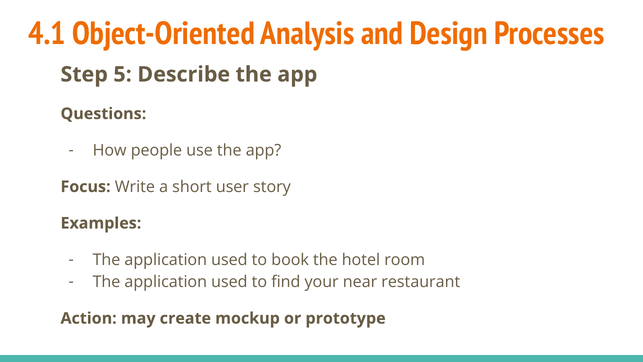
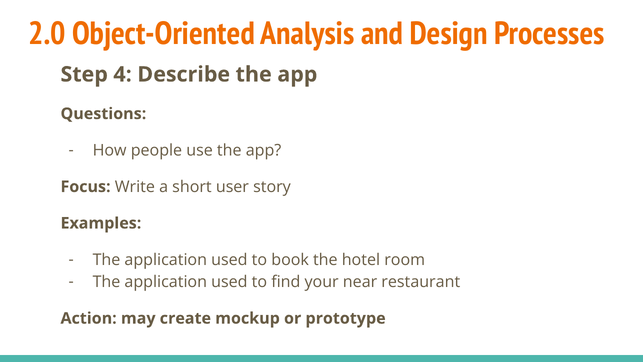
4.1: 4.1 -> 2.0 (47, 34)
5: 5 -> 4 (123, 74)
